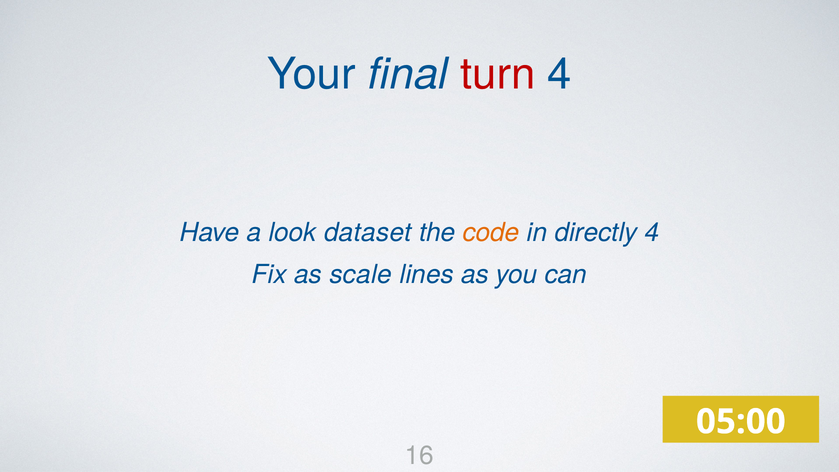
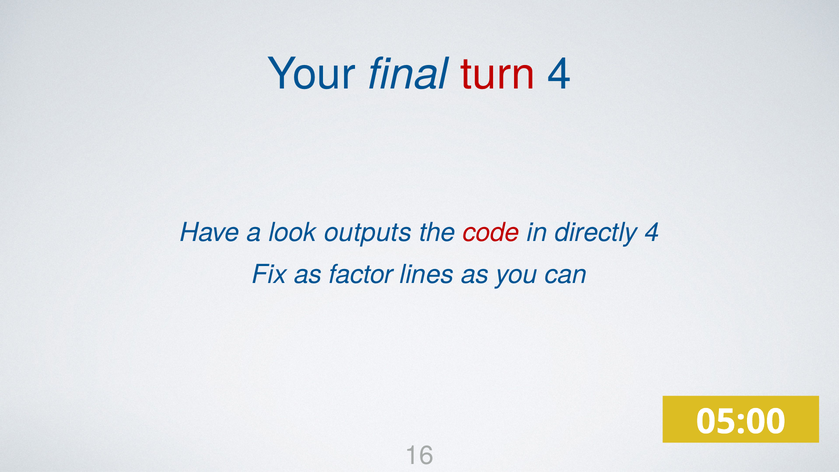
dataset: dataset -> outputs (368, 232)
code colour: orange -> red (491, 232)
scale: scale -> factor (361, 274)
